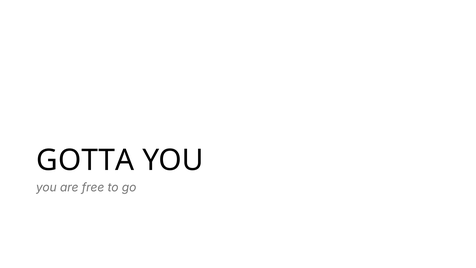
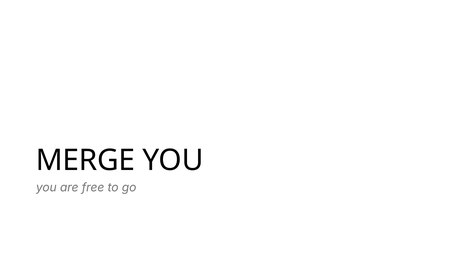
GOTTA: GOTTA -> MERGE (86, 160)
